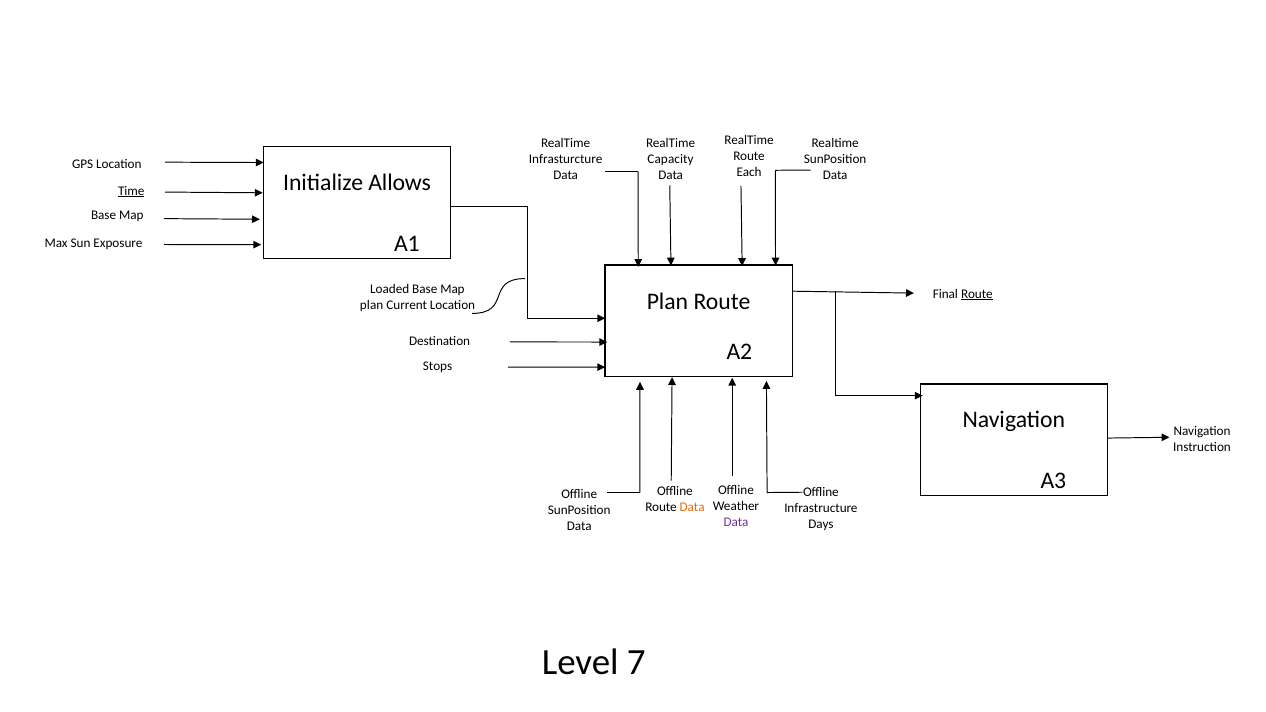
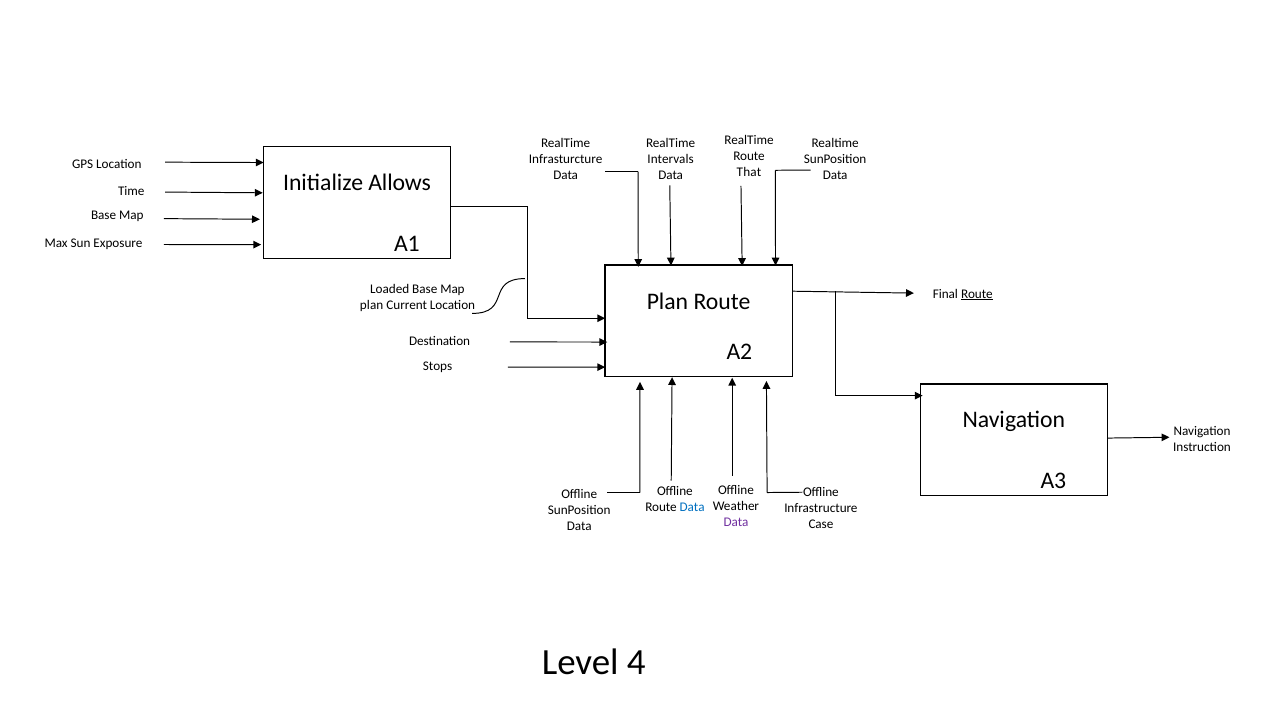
Capacity: Capacity -> Intervals (671, 159)
Each: Each -> That (749, 172)
Time underline: present -> none (131, 191)
Data colour: orange -> blue (692, 508)
Days: Days -> Case (821, 524)
7: 7 -> 4 (636, 663)
